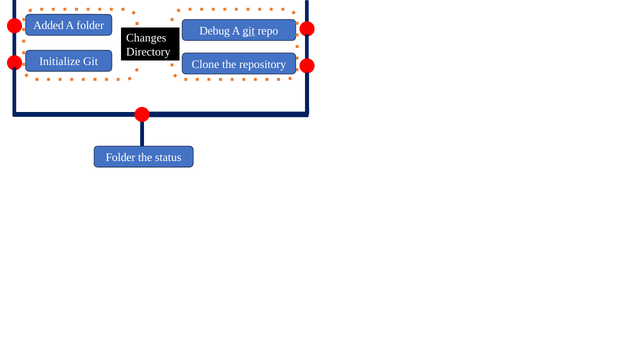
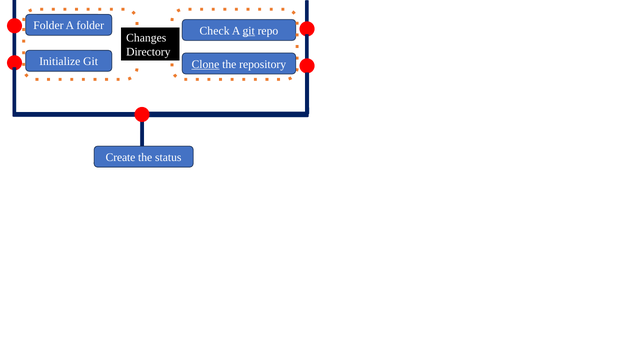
Added: Added -> Folder (48, 26)
Debug: Debug -> Check (215, 31)
Clone underline: none -> present (205, 64)
Folder: Folder -> Create (120, 157)
